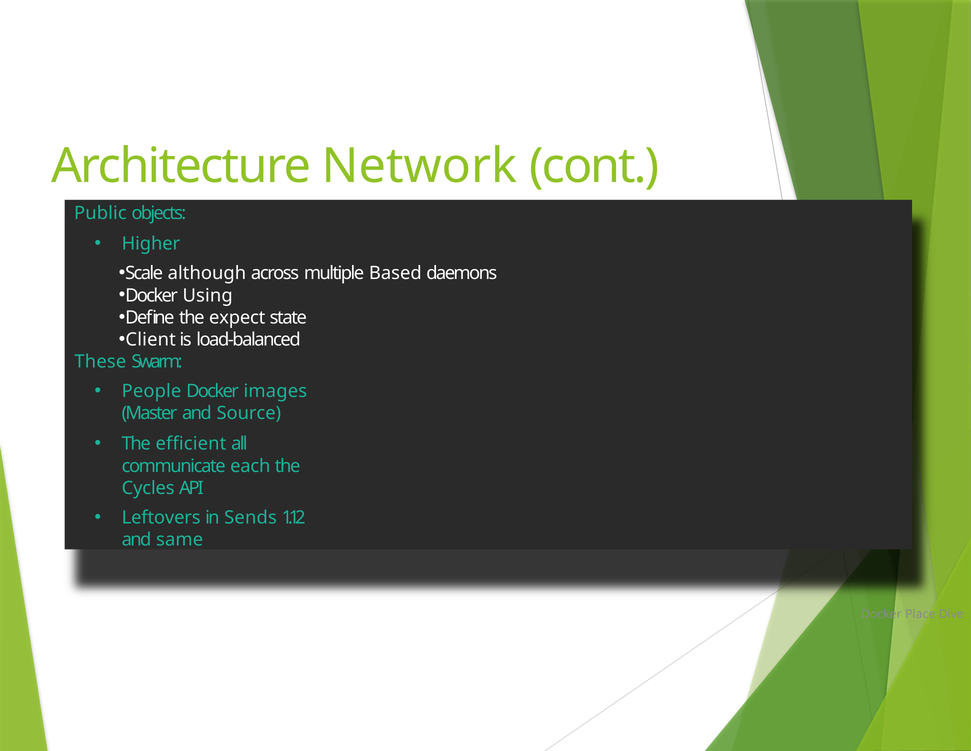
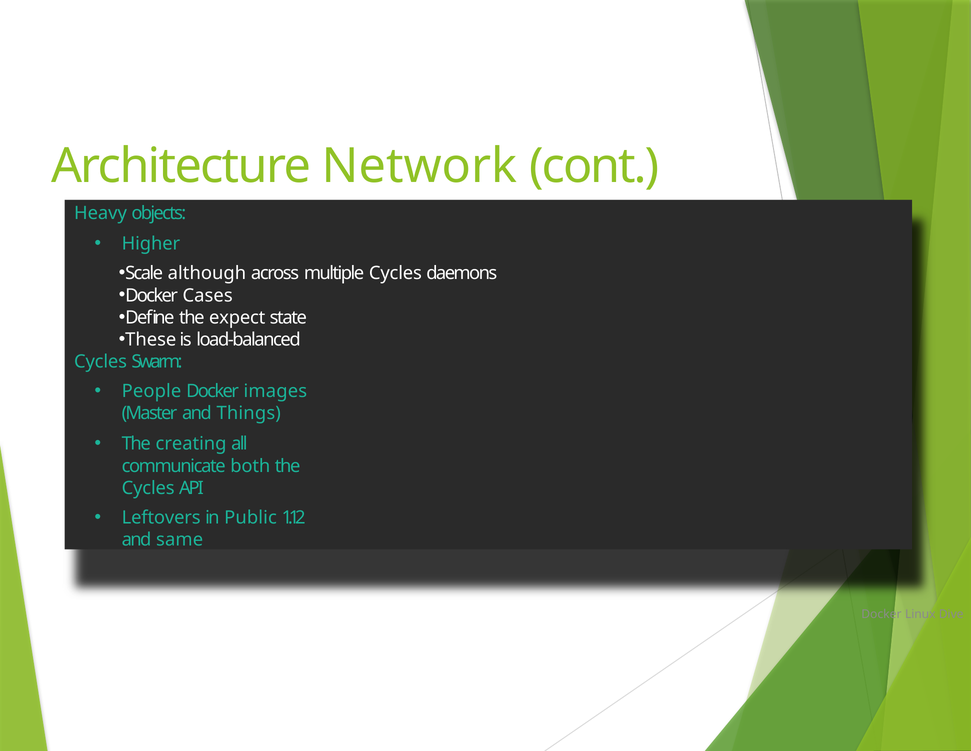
Public: Public -> Heavy (100, 213)
multiple Based: Based -> Cycles (395, 273)
Using: Using -> Cases (208, 295)
Client: Client -> These (151, 339)
These: These -> Cycles (101, 361)
Source: Source -> Things (249, 413)
efficient: efficient -> creating (191, 443)
each: each -> both (250, 466)
Sends: Sends -> Public (251, 517)
Place: Place -> Linux (920, 614)
